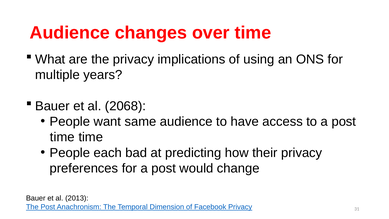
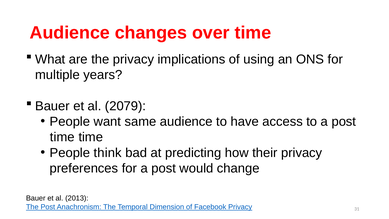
2068: 2068 -> 2079 (126, 106)
each: each -> think (108, 153)
